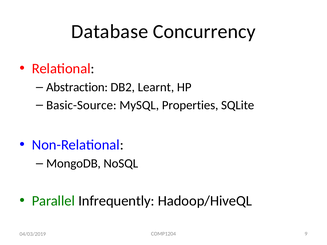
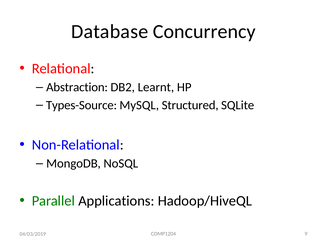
Basic-Source: Basic-Source -> Types-Source (81, 105)
Properties: Properties -> Structured (190, 105)
Infrequently: Infrequently -> Applications (116, 201)
